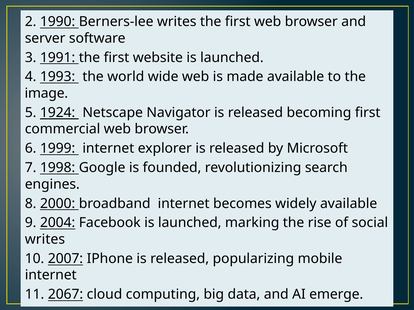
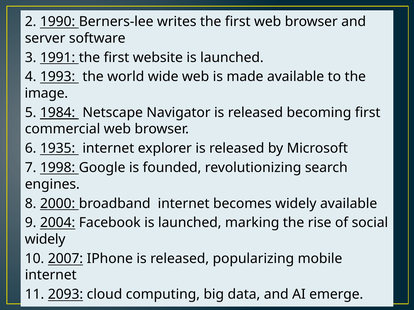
1924: 1924 -> 1984 (58, 113)
1999: 1999 -> 1935 (58, 149)
writes: writes -> widely (45, 240)
2067: 2067 -> 2093 (66, 295)
